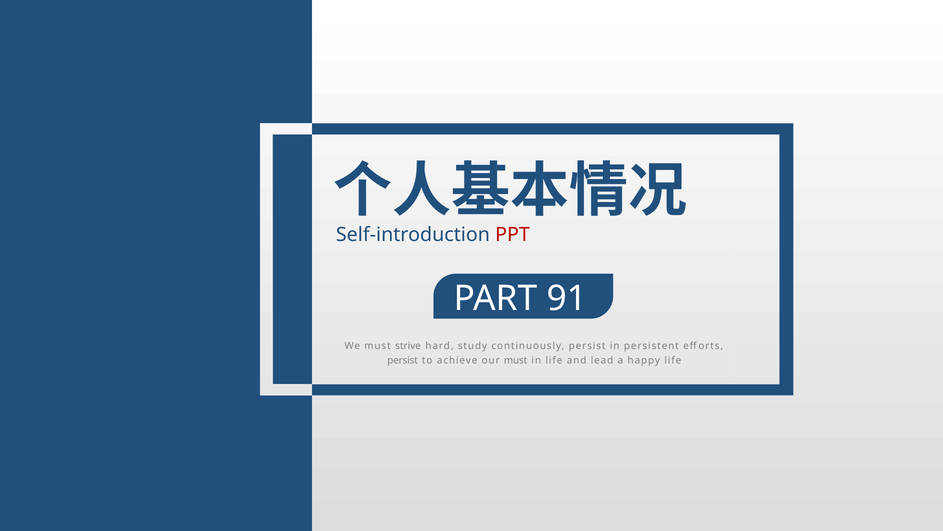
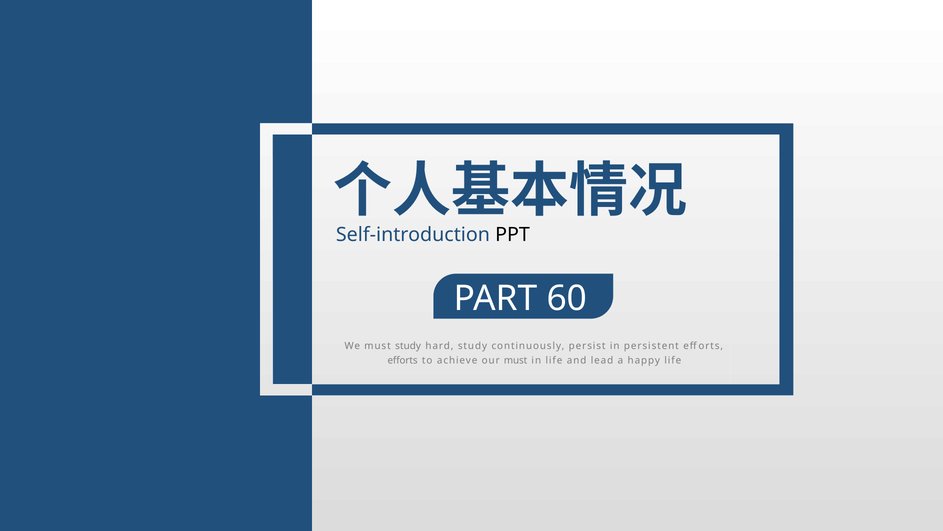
PPT colour: red -> black (513, 235)
91: 91 -> 60 (567, 298)
must strive: strive -> study (408, 346)
persist: persist -> efforts (403, 360)
